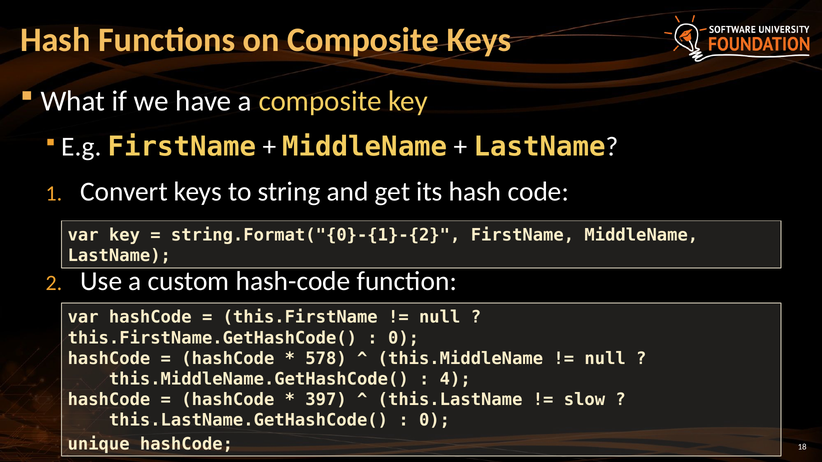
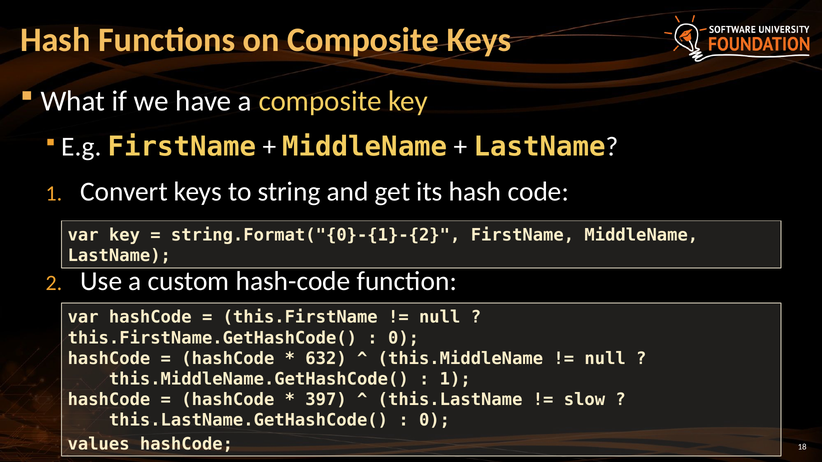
578: 578 -> 632 (326, 359)
4: 4 -> 1 (455, 379)
unique: unique -> values (99, 444)
